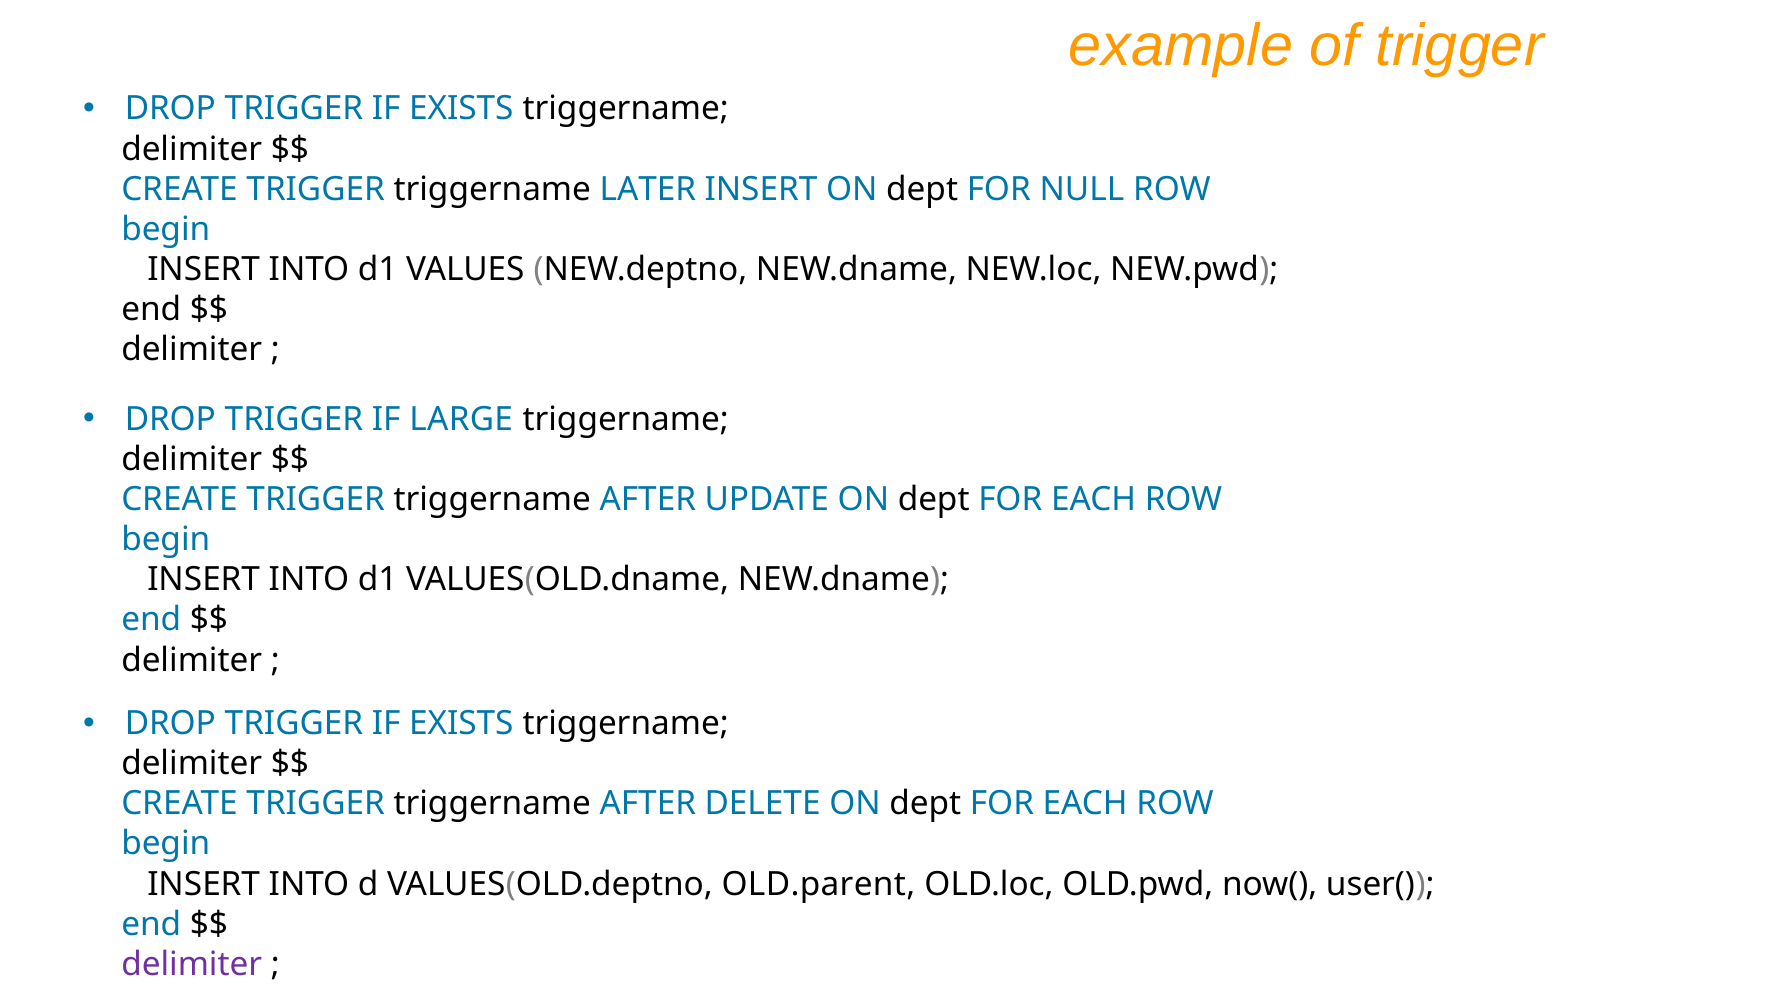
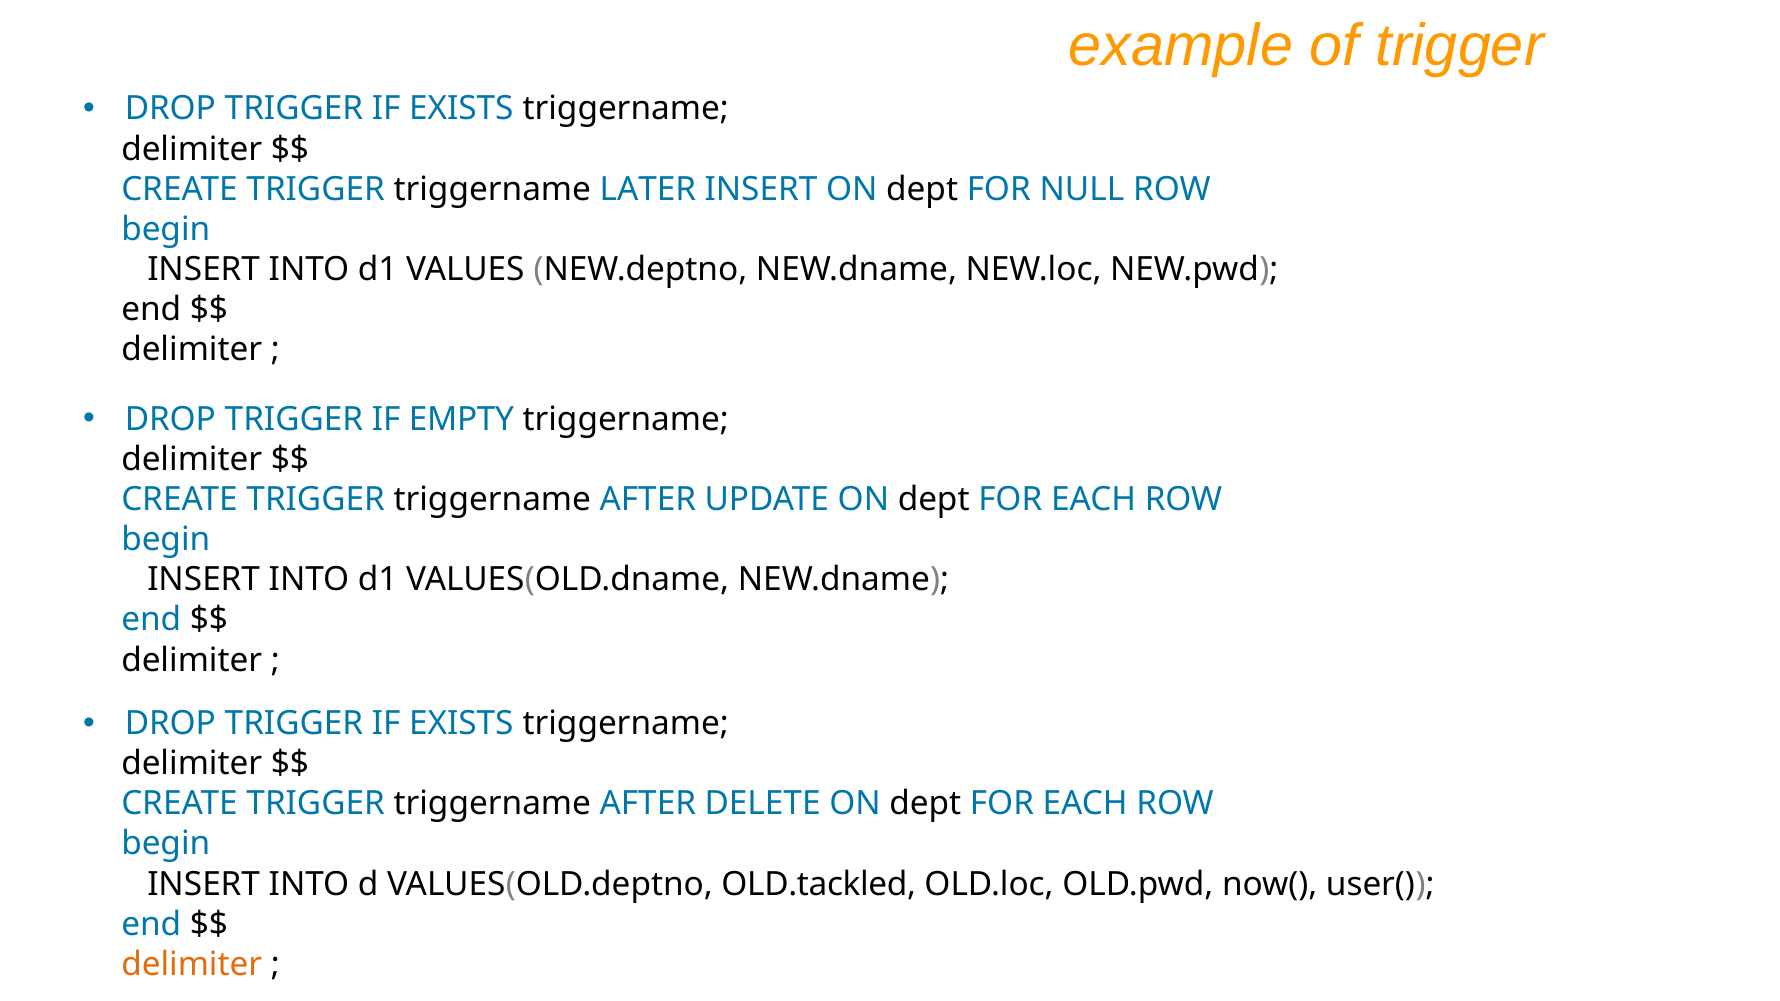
LARGE: LARGE -> EMPTY (461, 420)
OLD.parent: OLD.parent -> OLD.tackled (819, 884)
delimiter colour: purple -> orange (192, 964)
